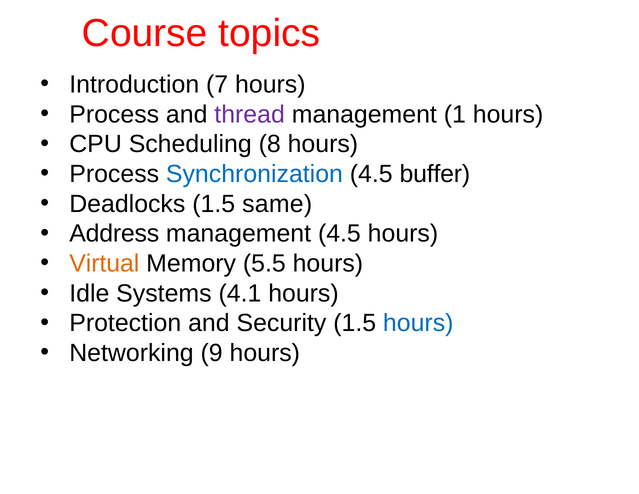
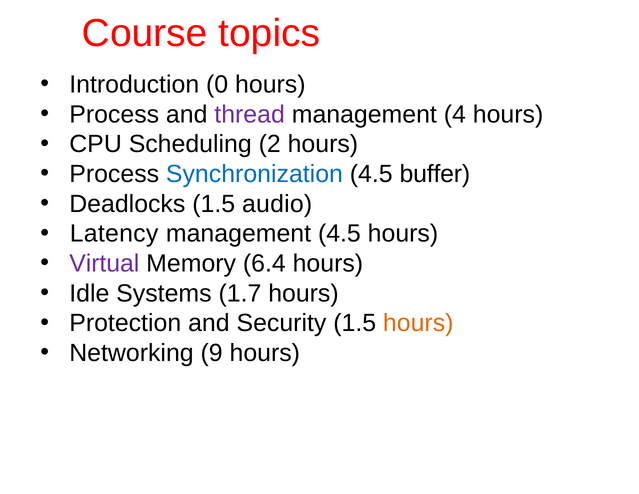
7: 7 -> 0 (217, 84)
1: 1 -> 4 (455, 114)
8: 8 -> 2 (270, 144)
same: same -> audio (277, 204)
Address: Address -> Latency (114, 234)
Virtual colour: orange -> purple (104, 263)
5.5: 5.5 -> 6.4 (264, 263)
4.1: 4.1 -> 1.7 (240, 293)
hours colour: blue -> orange (418, 323)
